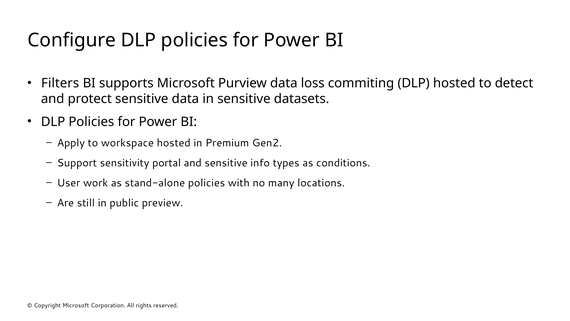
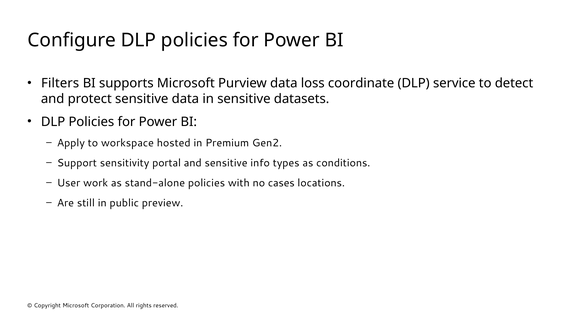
commiting: commiting -> coordinate (361, 83)
DLP hosted: hosted -> service (454, 83)
many: many -> cases (281, 183)
